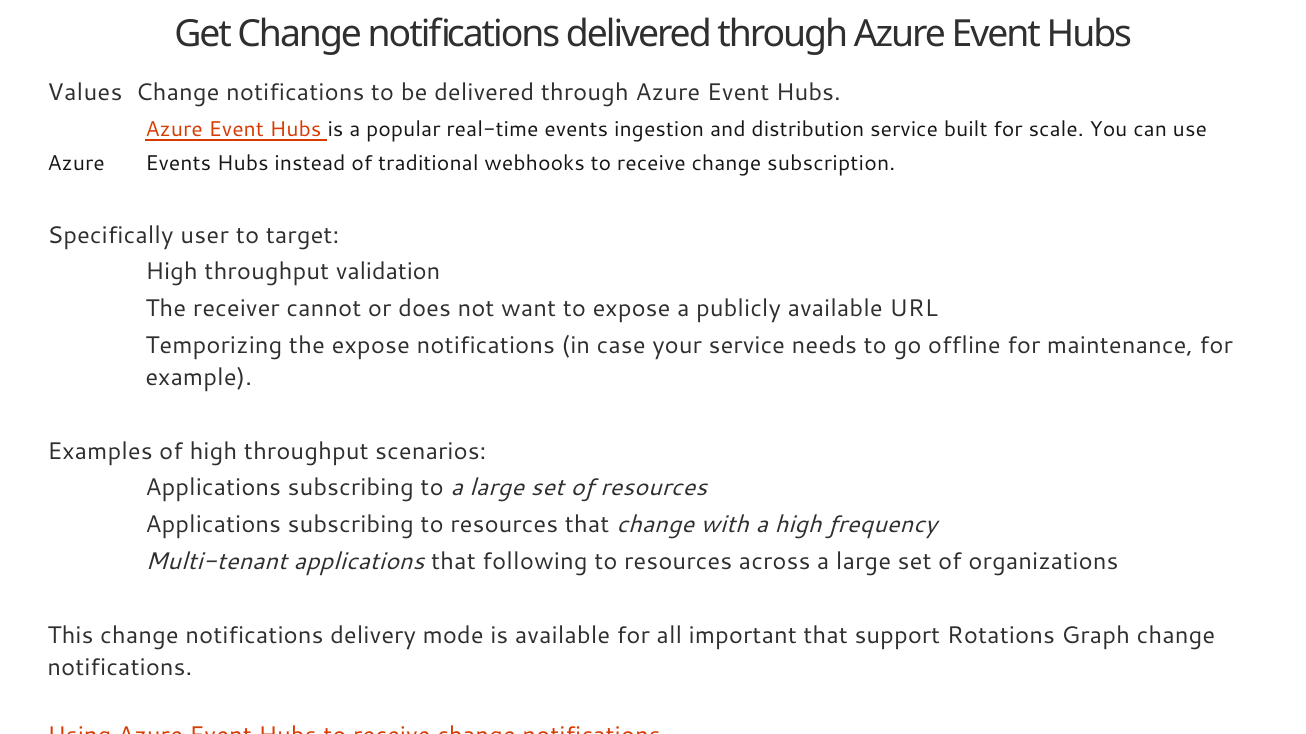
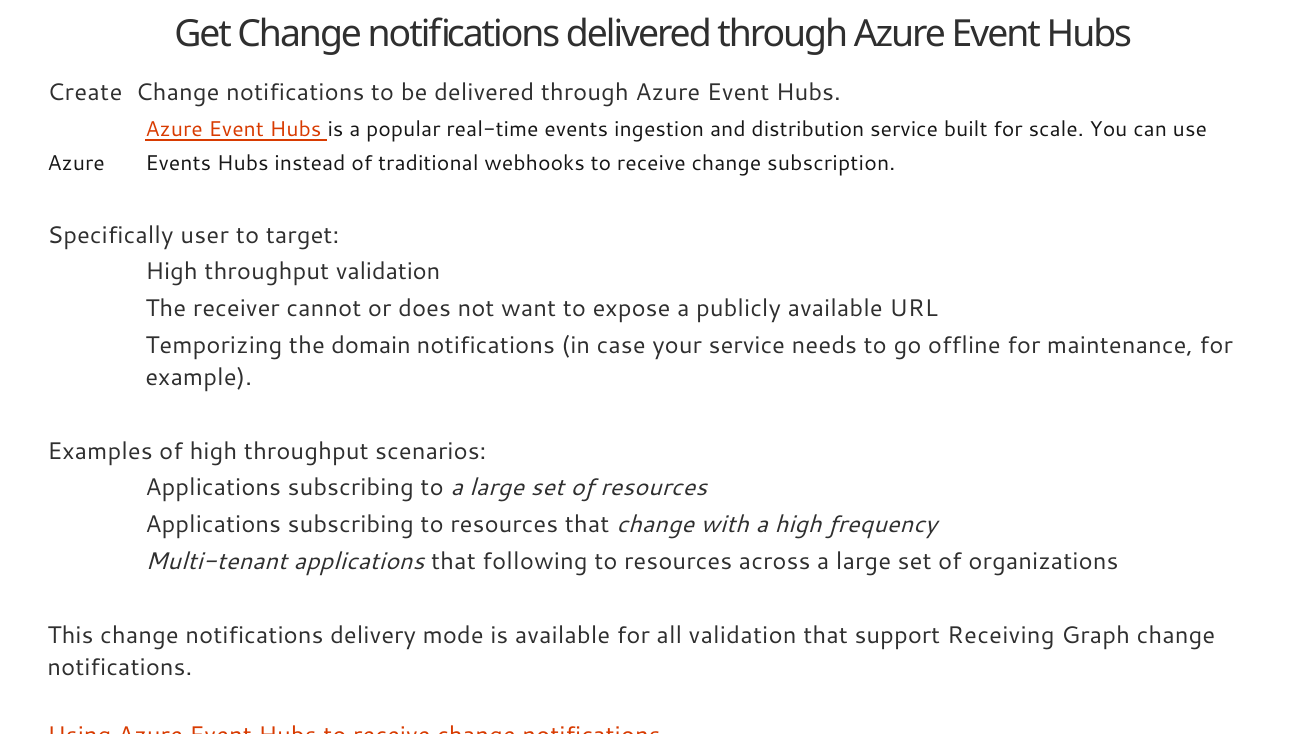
Values: Values -> Create (85, 93)
the expose: expose -> domain (371, 346)
all important: important -> validation (743, 636)
Rotations: Rotations -> Receiving (1001, 636)
